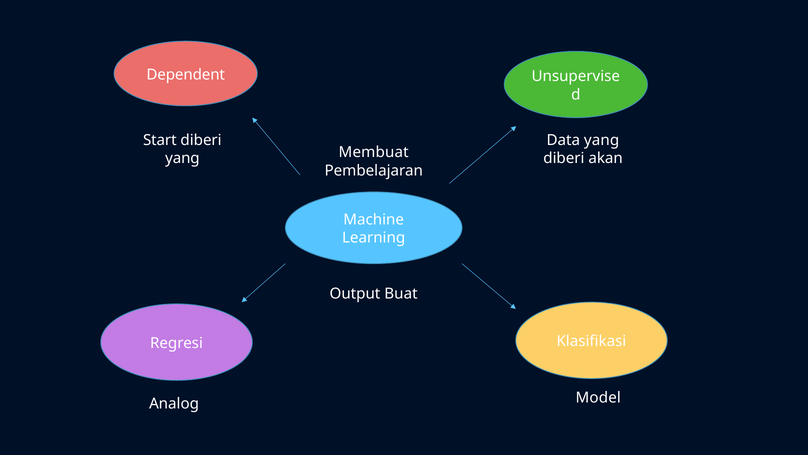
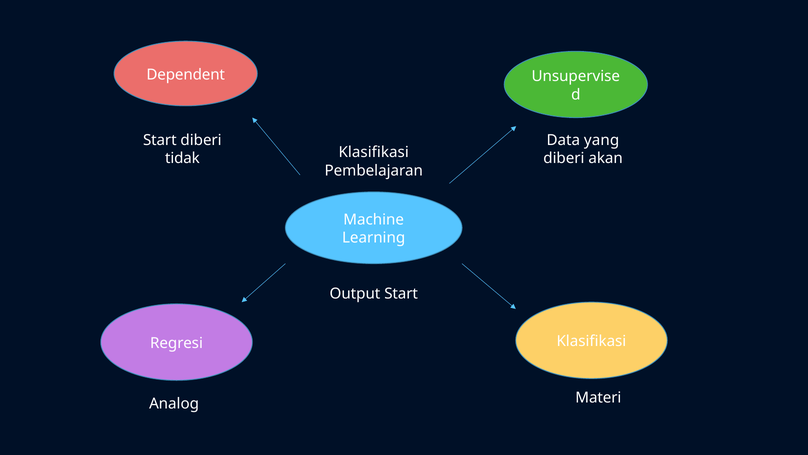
Membuat: Membuat -> Klasifikasi (374, 152)
yang: yang -> tidak (182, 158)
Output Buat: Buat -> Start (401, 294)
Model: Model -> Materi (598, 397)
